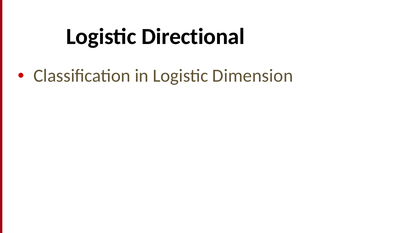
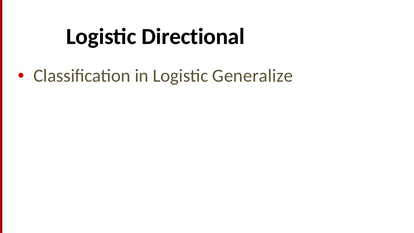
Dimension: Dimension -> Generalize (253, 76)
